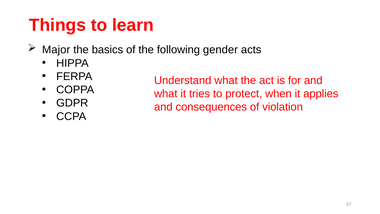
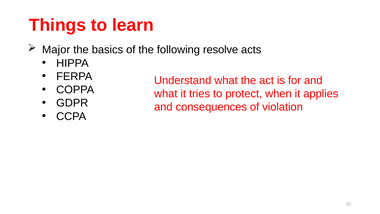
gender: gender -> resolve (221, 50)
